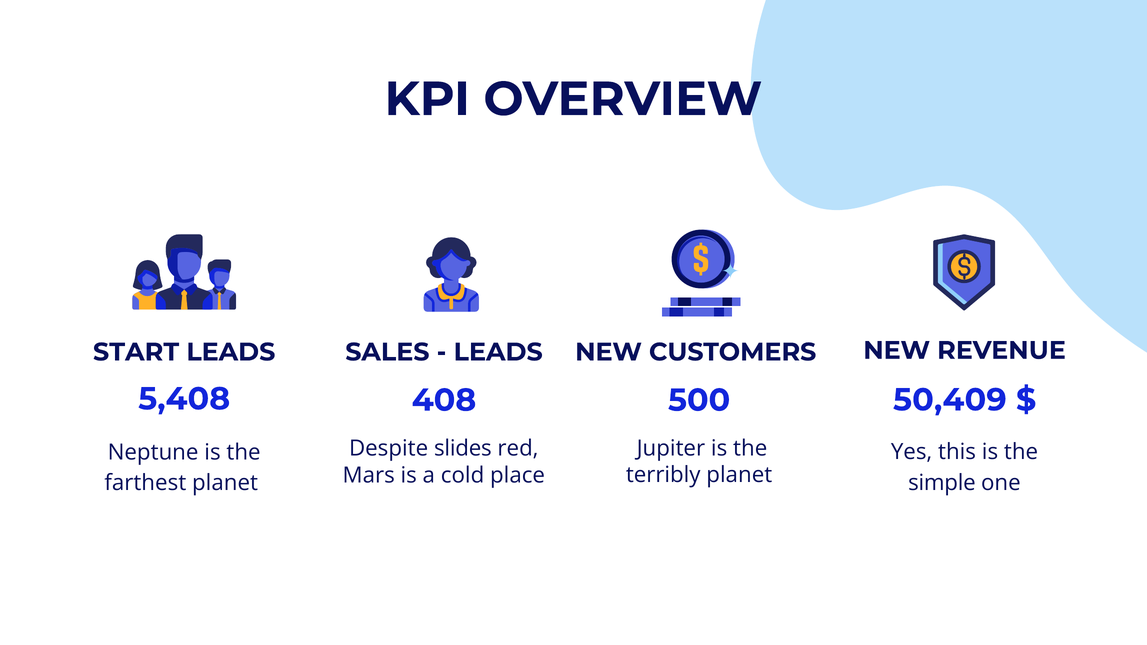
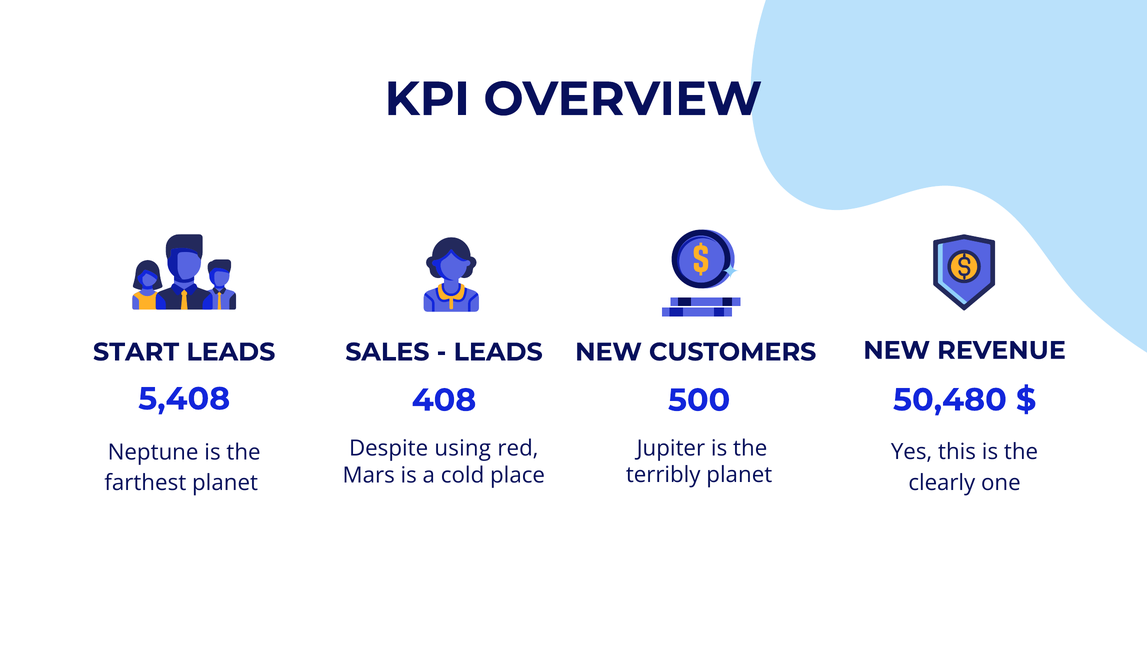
50,409: 50,409 -> 50,480 (950, 400)
slides: slides -> using (463, 449)
simple: simple -> clearly (942, 483)
